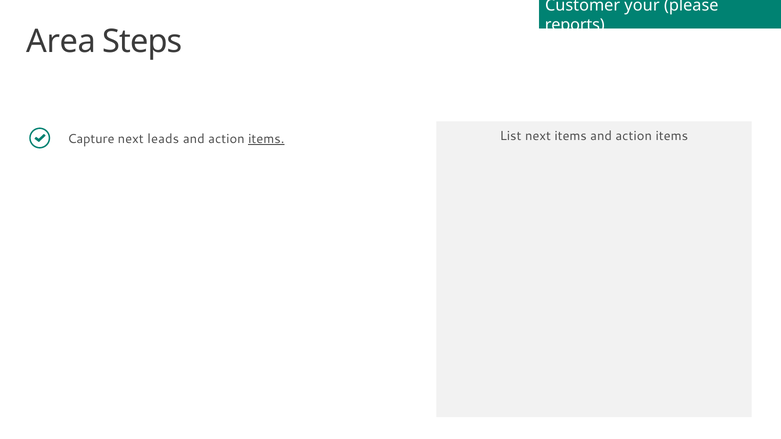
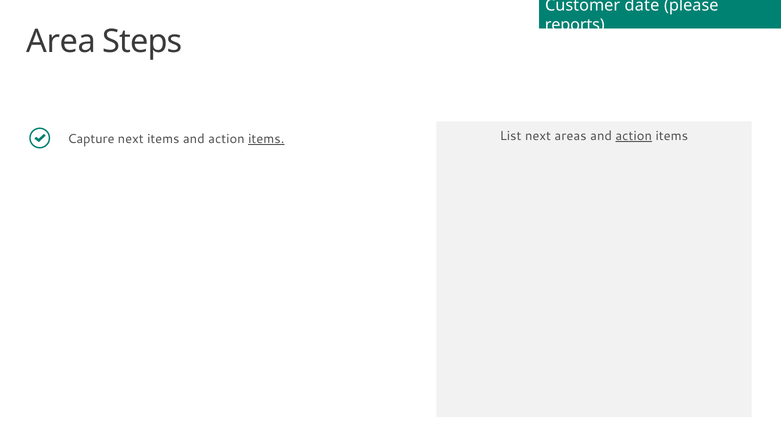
your: your -> date (642, 6)
next leads: leads -> items (163, 139)
next items: items -> areas (571, 136)
action underline: none -> present (634, 136)
